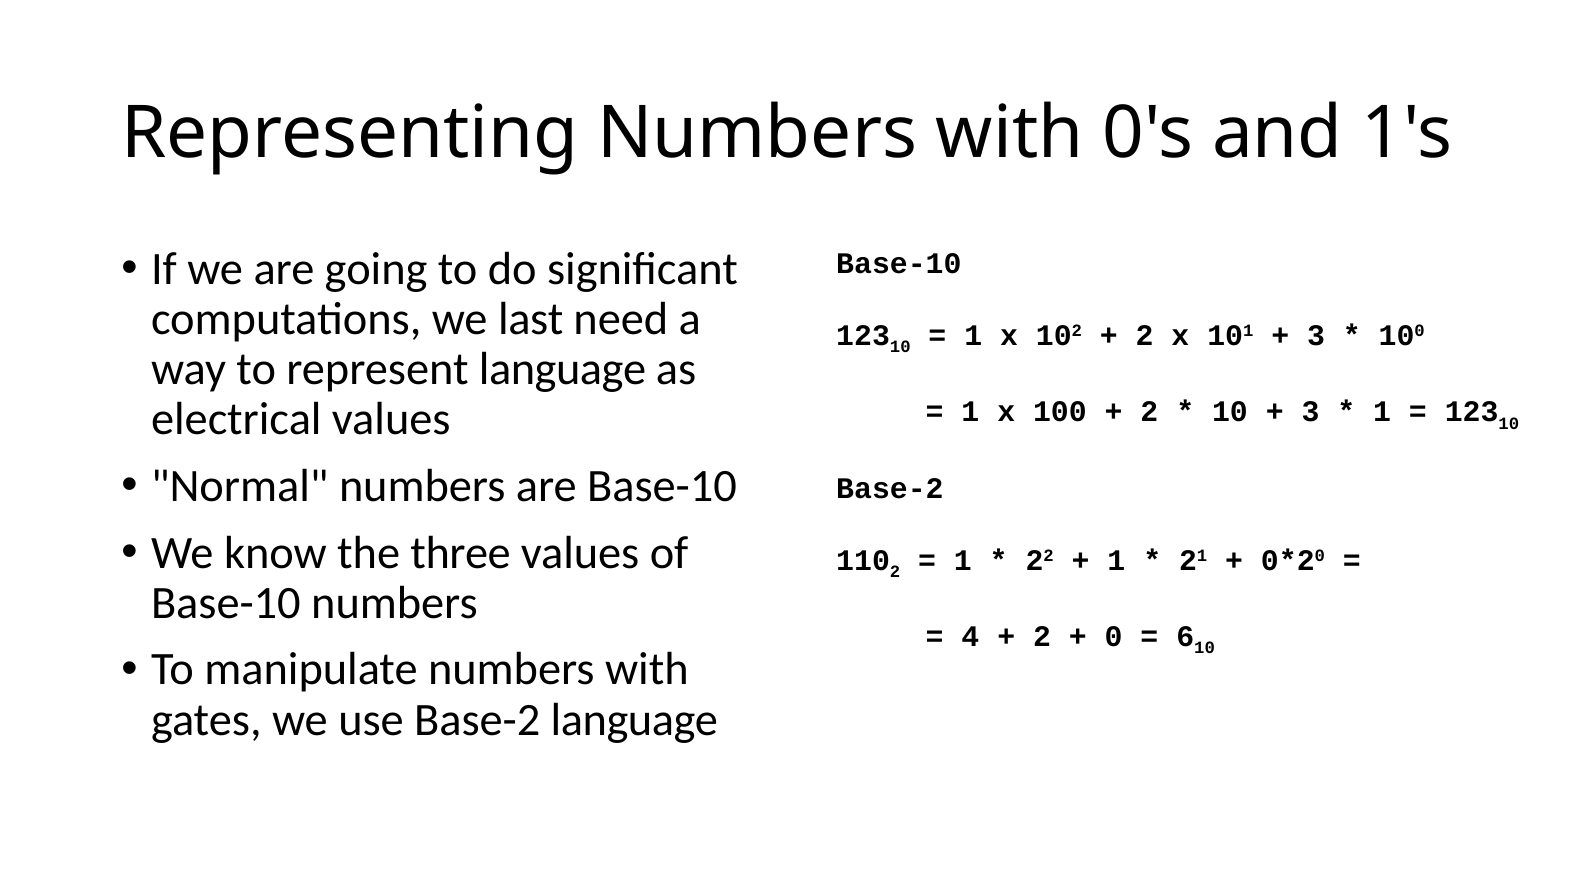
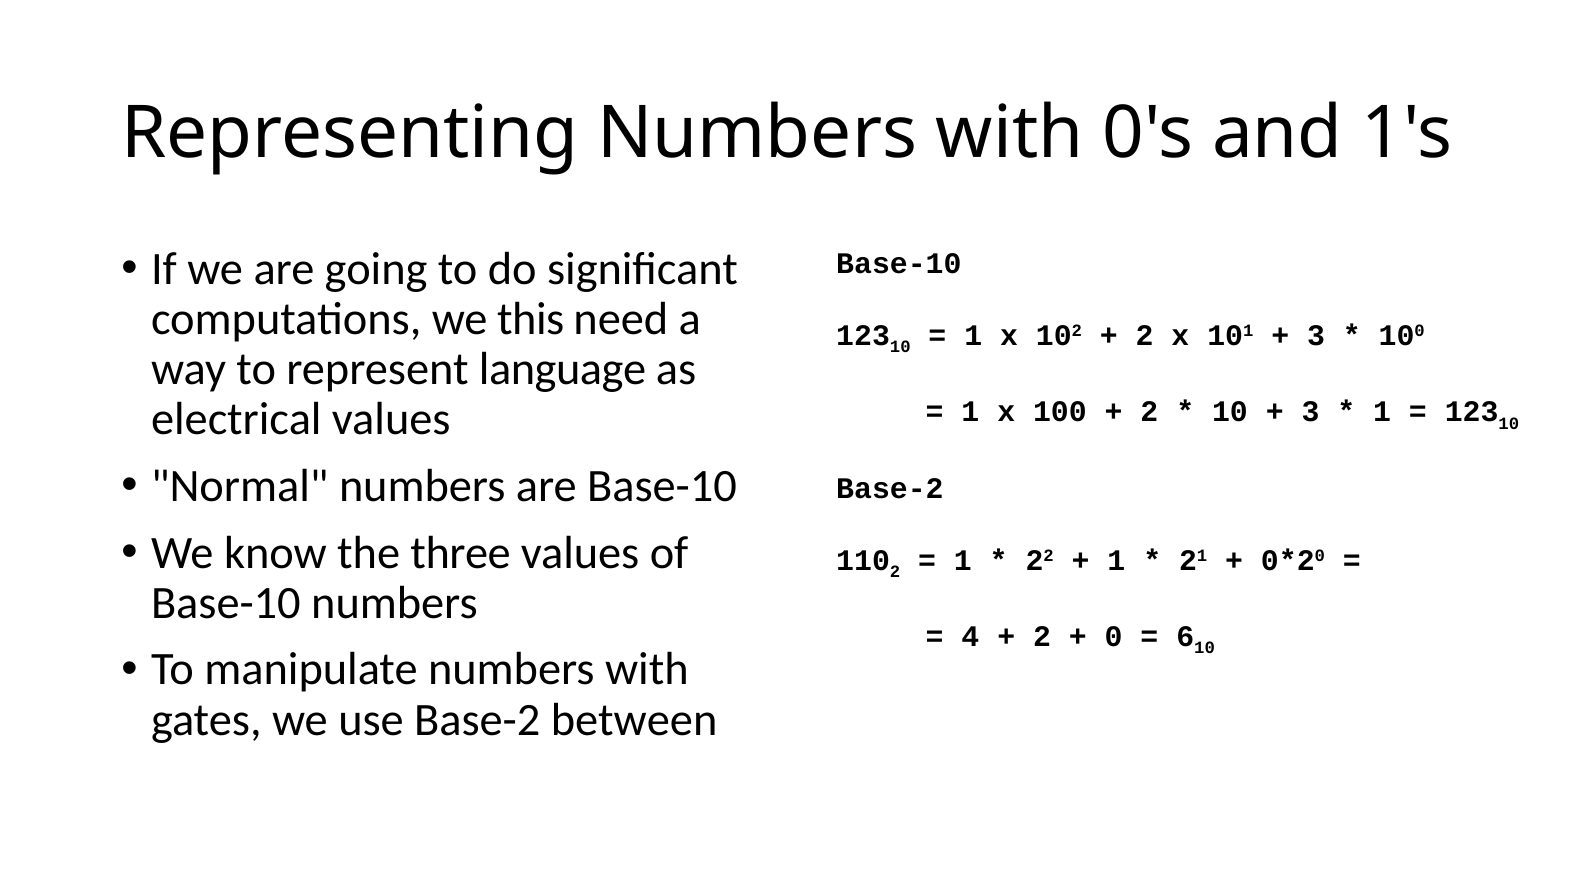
last: last -> this (531, 319)
Base-2 language: language -> between (634, 720)
